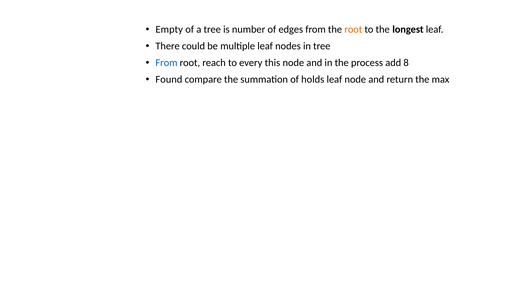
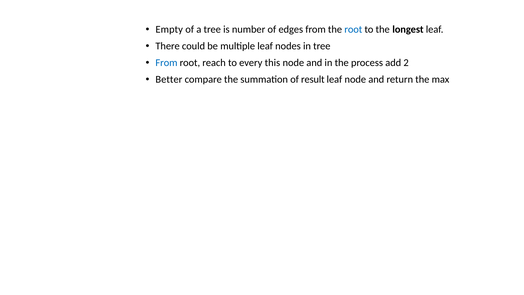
root colour: orange -> blue (353, 29)
8: 8 -> 2 (406, 63)
Found: Found -> Better (169, 79)
holds: holds -> result (313, 79)
